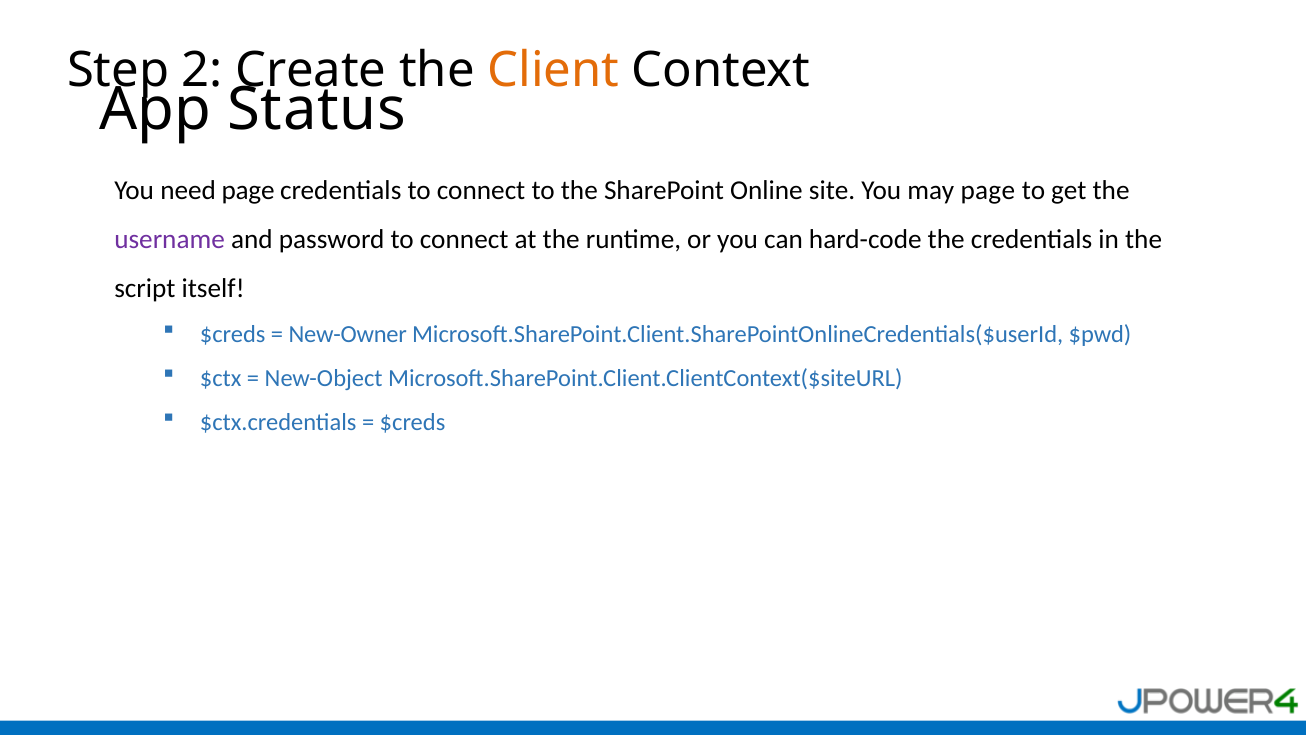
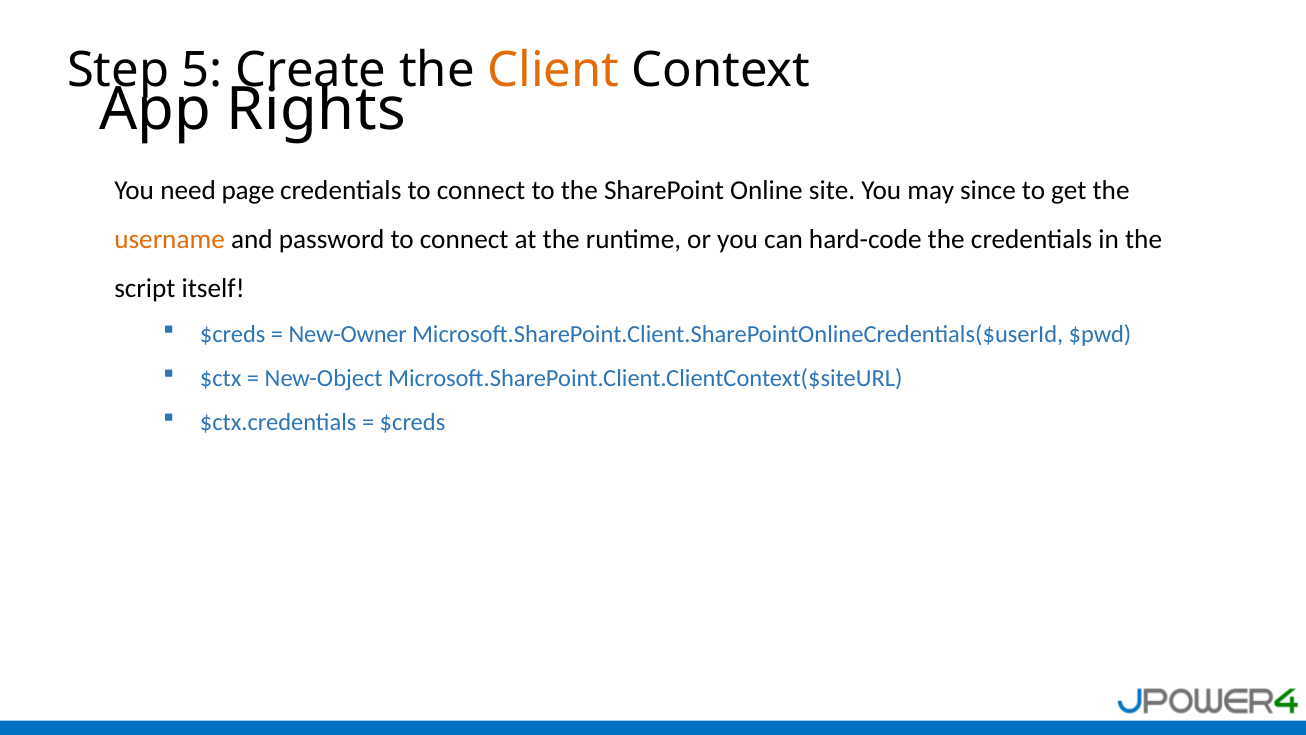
2: 2 -> 5 (203, 71)
Status: Status -> Rights (317, 110)
may page: page -> since (988, 191)
username colour: purple -> orange (170, 240)
